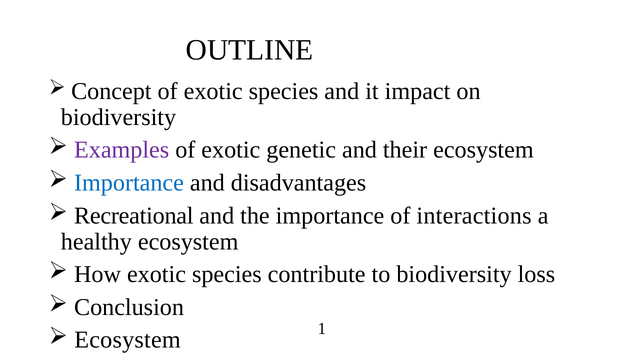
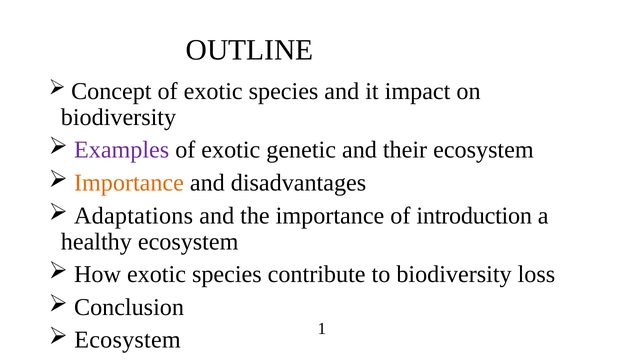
Importance colour: blue -> orange (129, 183)
Recreational: Recreational -> Adaptations (134, 216)
interactions: interactions -> introduction (474, 216)
